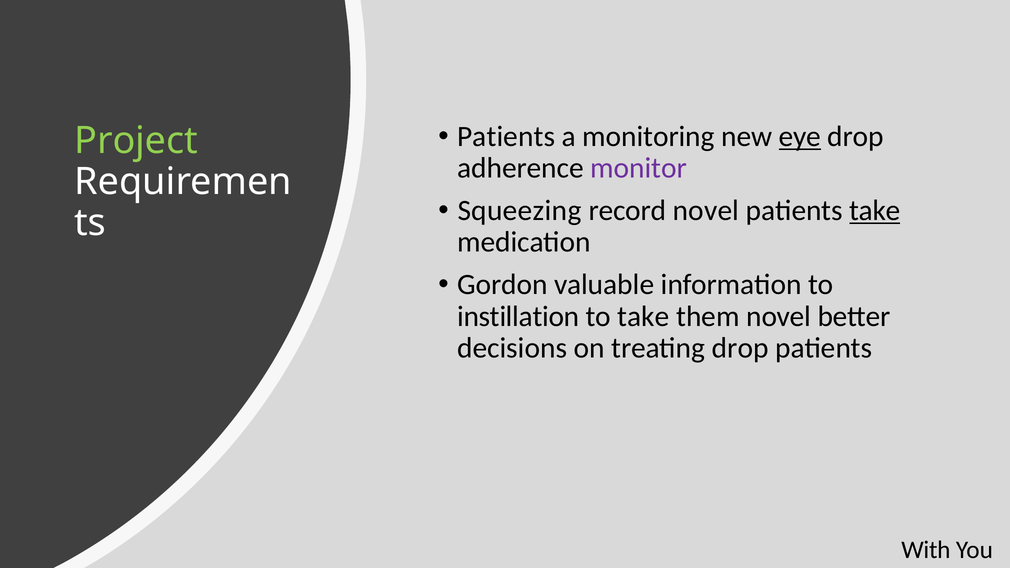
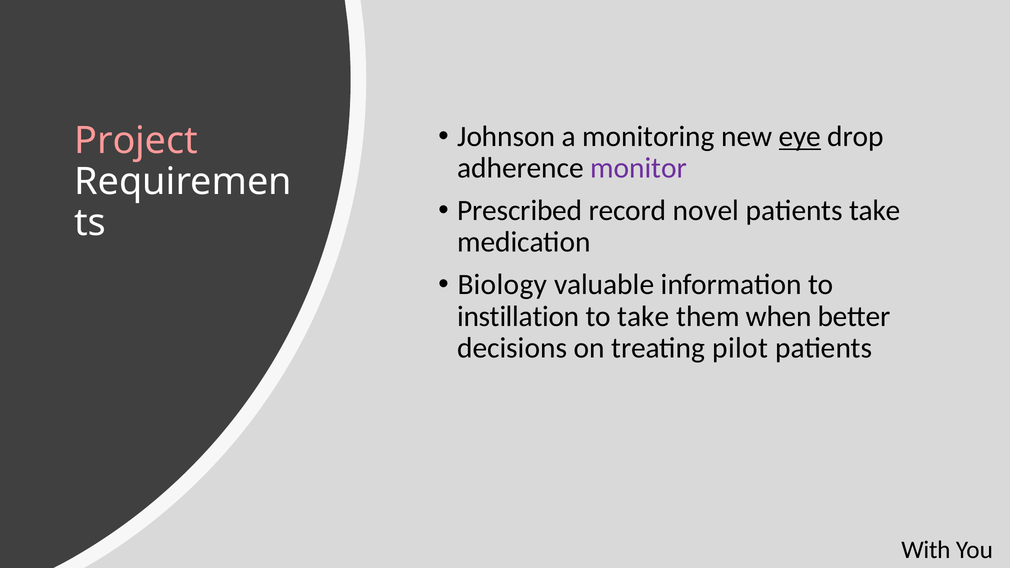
Patients: Patients -> Johnson (506, 136)
Project colour: light green -> pink (136, 141)
Squeezing: Squeezing -> Prescribed (520, 211)
take underline: present -> none (875, 211)
Gordon: Gordon -> Biology (502, 285)
them novel: novel -> when (779, 316)
treating drop: drop -> pilot (740, 348)
